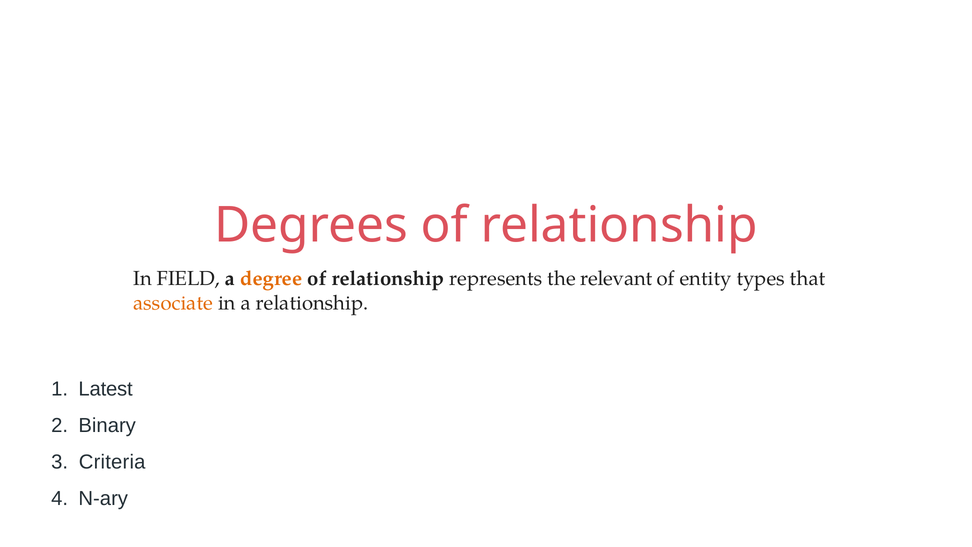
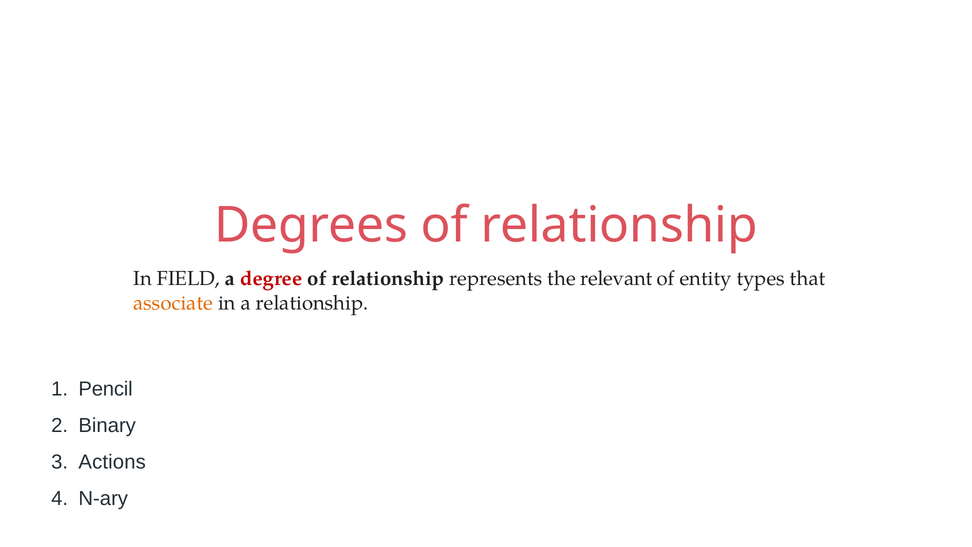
degree colour: orange -> red (271, 278)
Latest: Latest -> Pencil (106, 389)
Criteria: Criteria -> Actions (112, 462)
